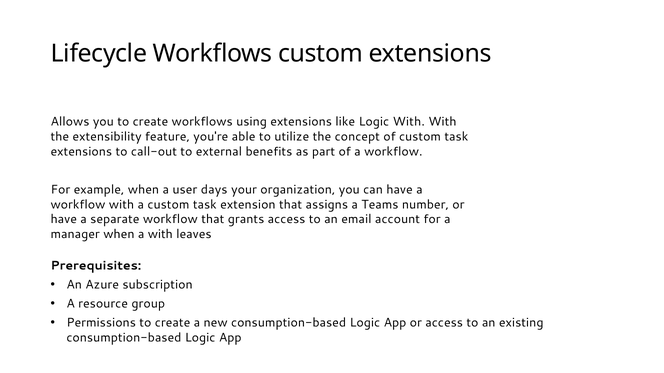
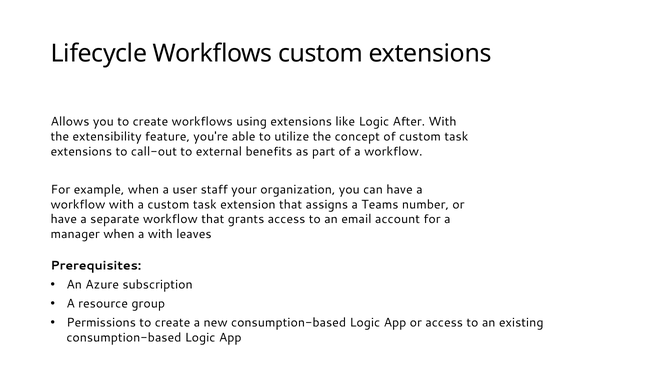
Logic With: With -> After (409, 122)
days: days -> staff (214, 190)
